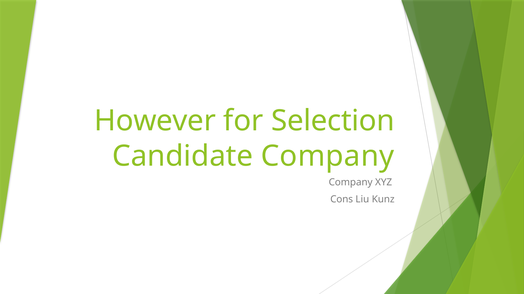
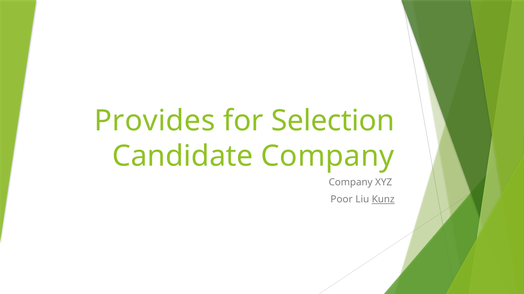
However: However -> Provides (155, 121)
Cons: Cons -> Poor (342, 200)
Kunz underline: none -> present (383, 200)
